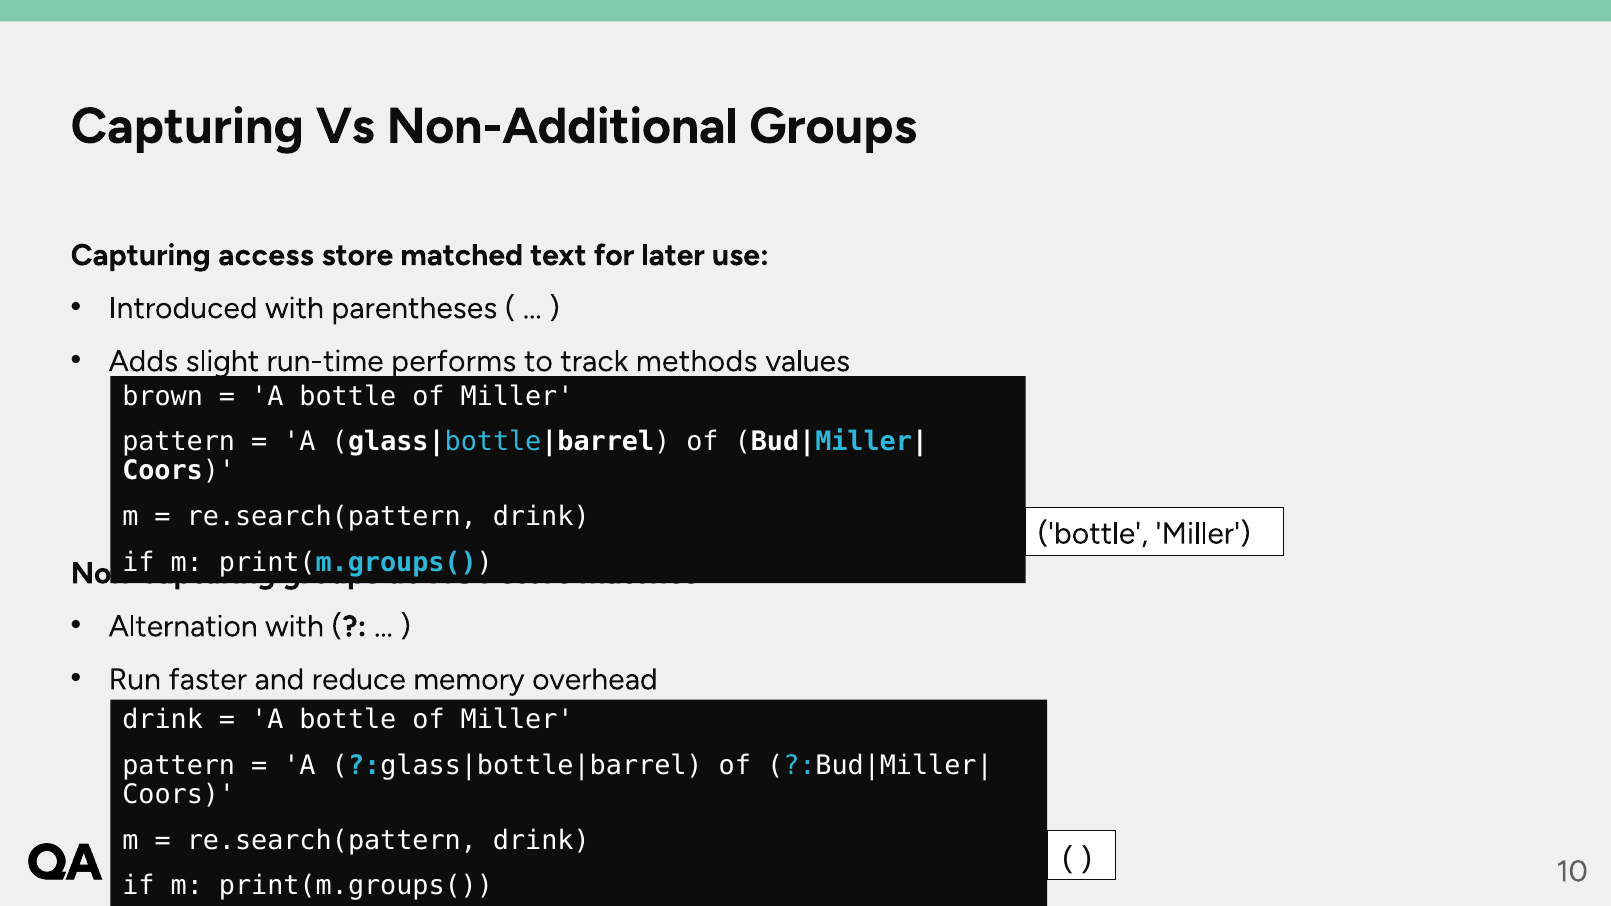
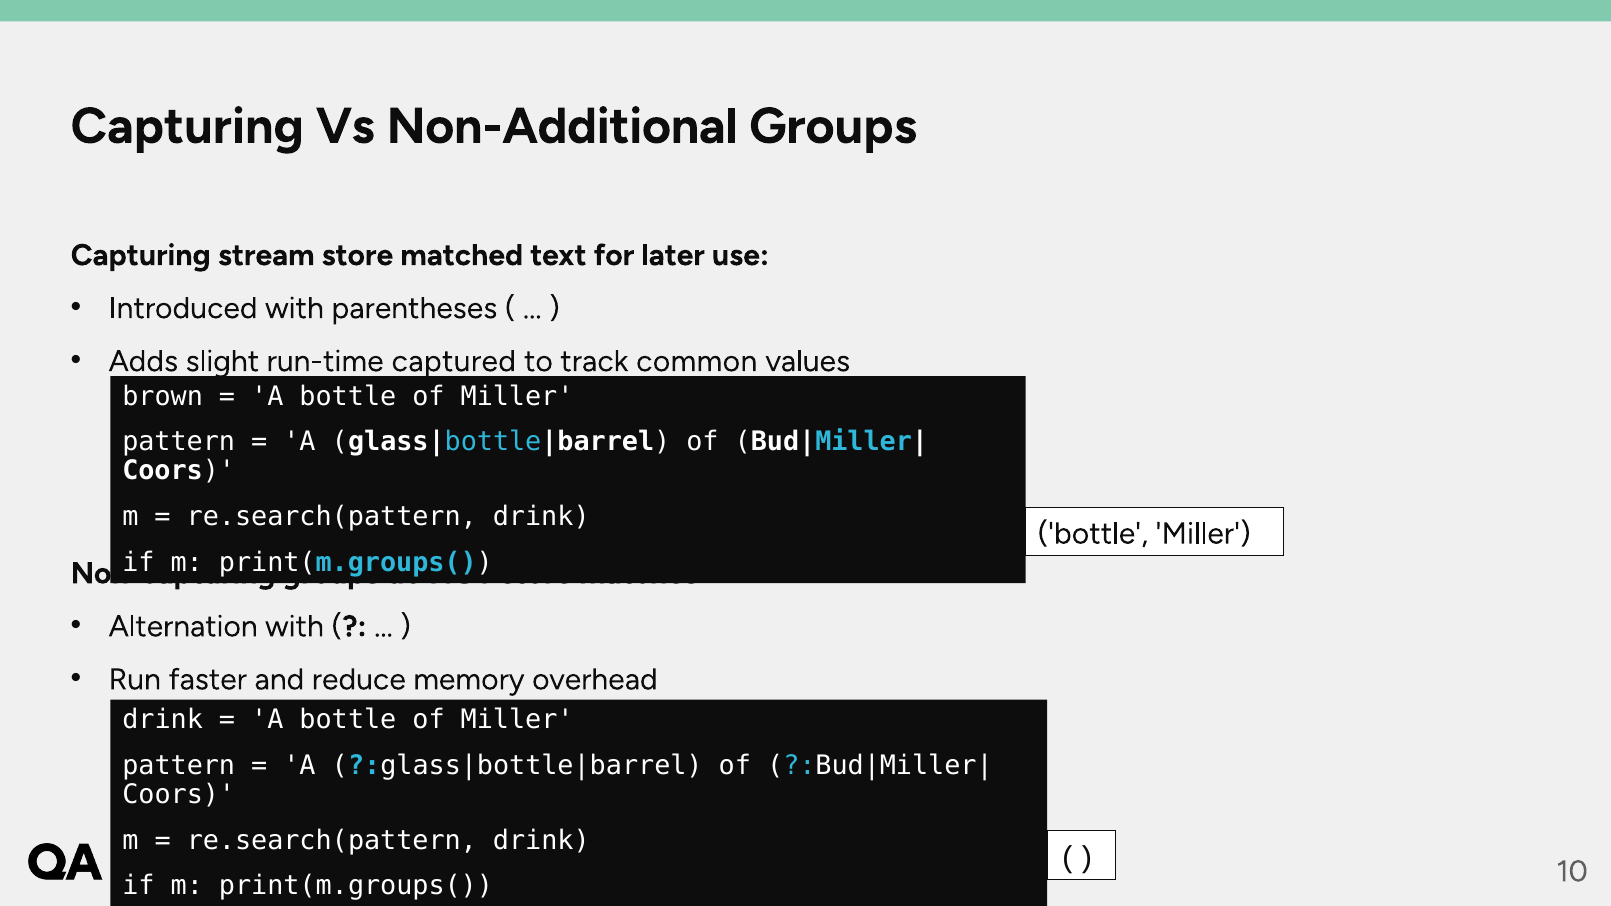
access: access -> stream (266, 255)
performs: performs -> captured (454, 361)
methods: methods -> common (697, 361)
